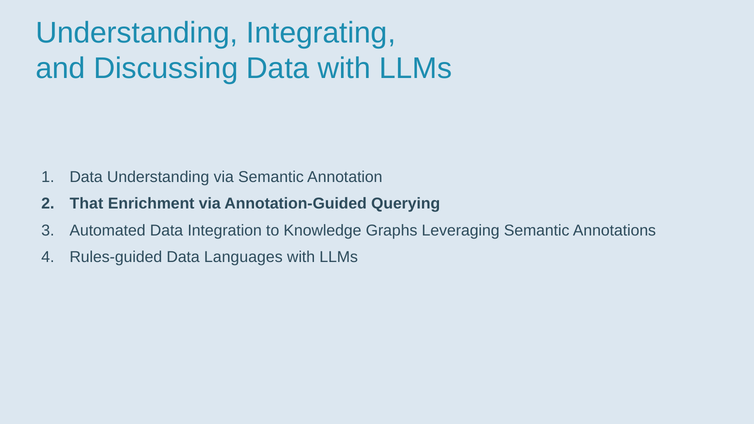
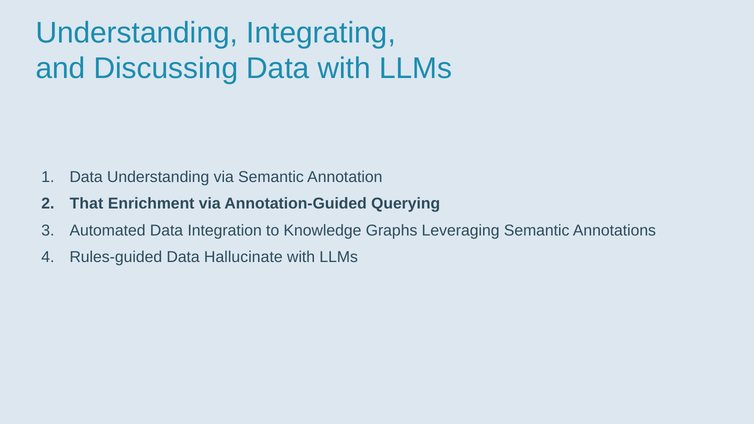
Languages: Languages -> Hallucinate (243, 257)
